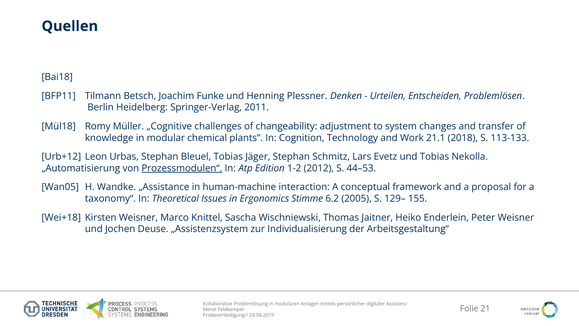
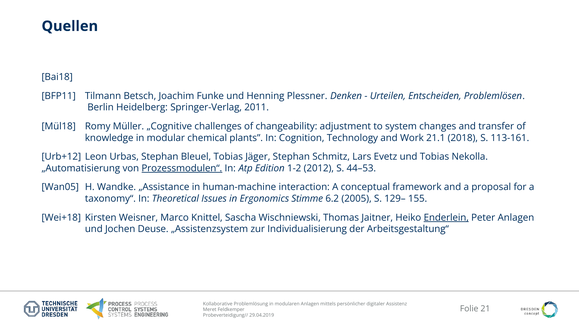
113-133: 113-133 -> 113-161 (510, 138)
Enderlein underline: none -> present (446, 217)
Peter Weisner: Weisner -> Anlagen (516, 217)
